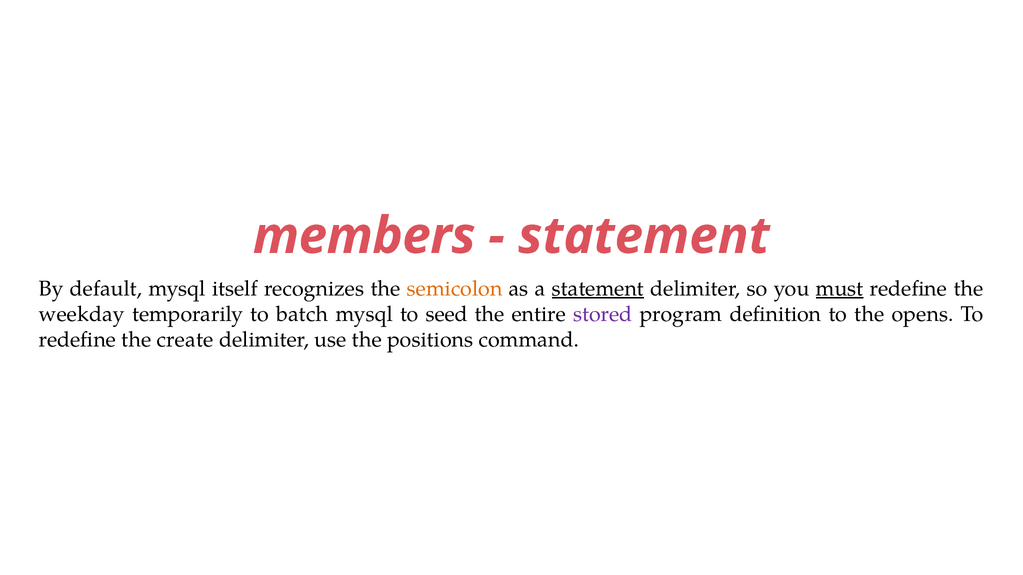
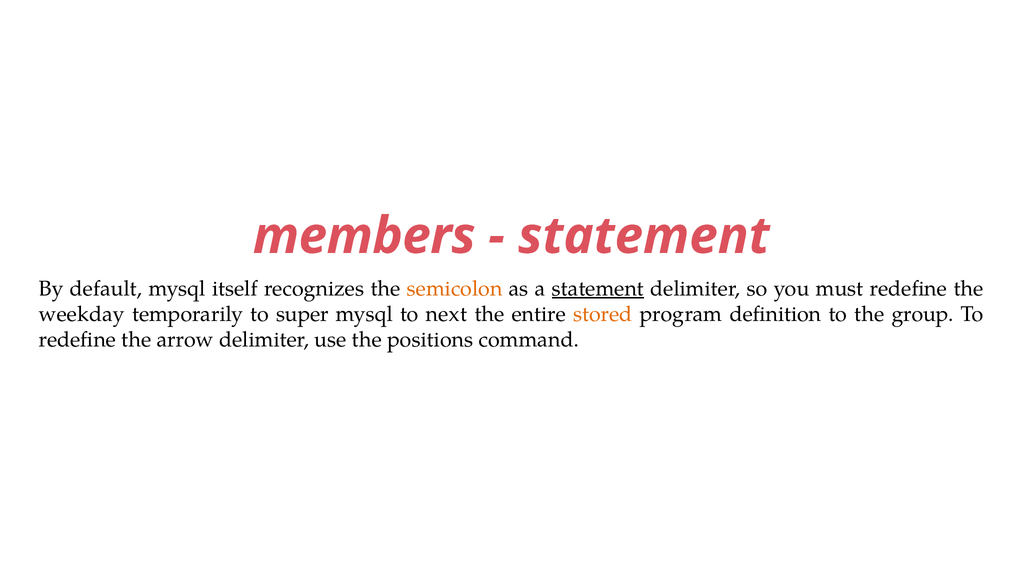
must underline: present -> none (840, 289)
batch: batch -> super (302, 314)
seed: seed -> next (446, 314)
stored colour: purple -> orange (603, 314)
opens: opens -> group (923, 314)
create: create -> arrow (185, 340)
